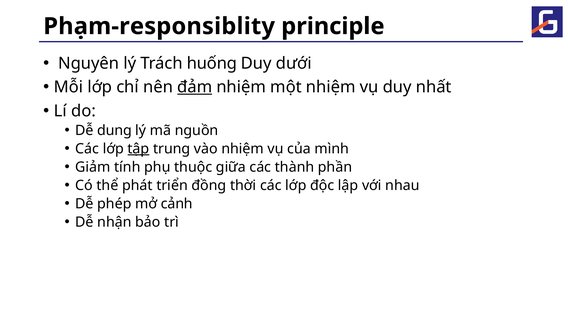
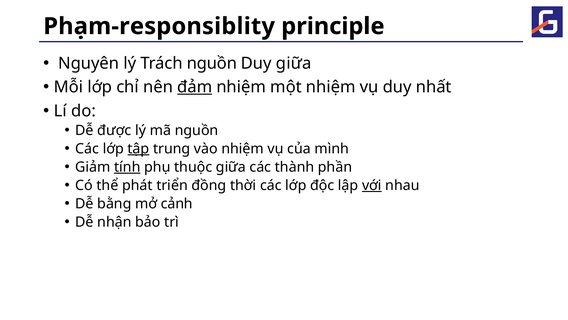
Trách huống: huống -> nguồn (212, 63)
Duy dưới: dưới -> giữa (294, 63)
dung: dung -> được (114, 130)
tính underline: none -> present (127, 167)
với underline: none -> present (372, 185)
phép: phép -> bằng (114, 203)
